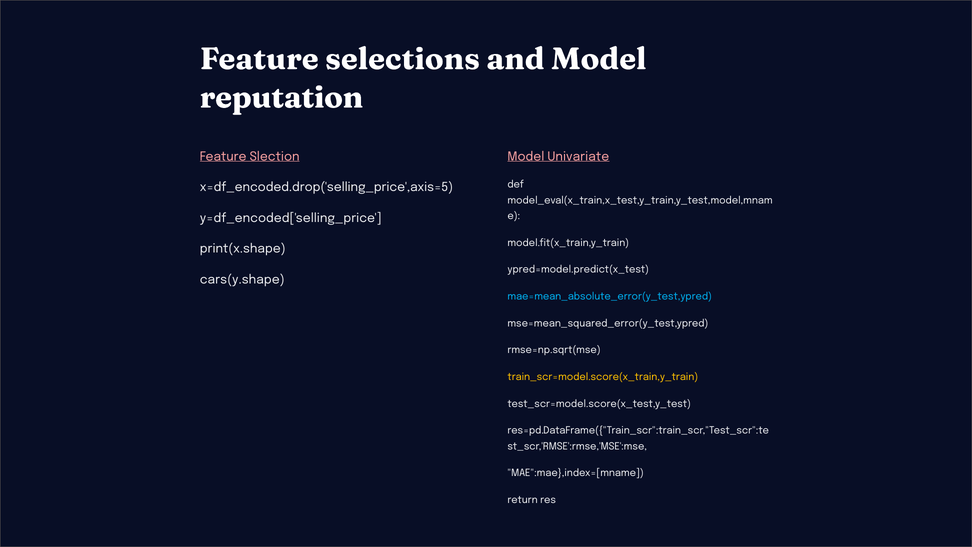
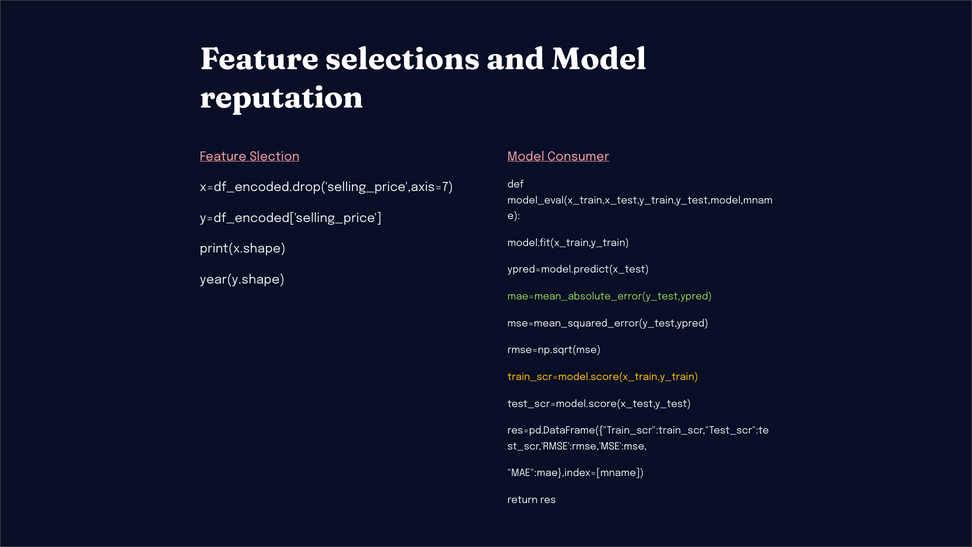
Univariate: Univariate -> Consumer (578, 156)
x=df_encoded.drop('selling_price',axis=5: x=df_encoded.drop('selling_price',axis=5 -> x=df_encoded.drop('selling_price',axis=7 (326, 187)
cars(y.shape: cars(y.shape -> year(y.shape (242, 279)
mae=mean_absolute_error(y_test,ypred colour: light blue -> light green (610, 296)
